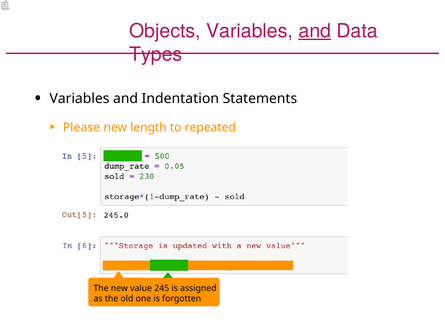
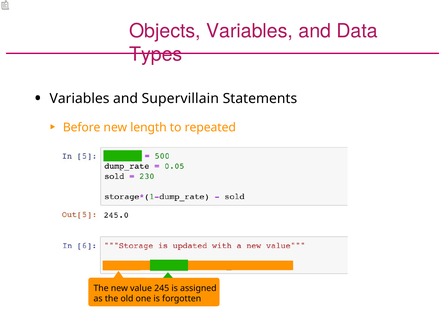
and underline: present -> none (315, 31)
Indentation: Indentation -> Supervillain (180, 98)
Please: Please -> Before (82, 127)
